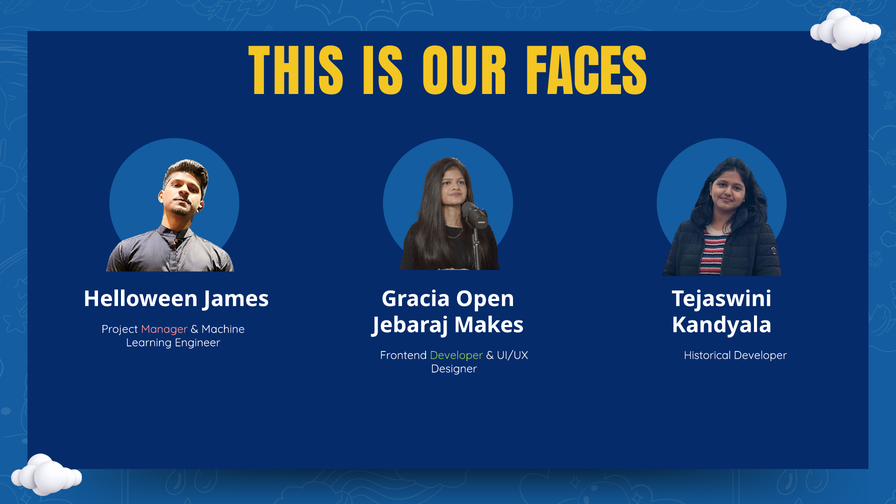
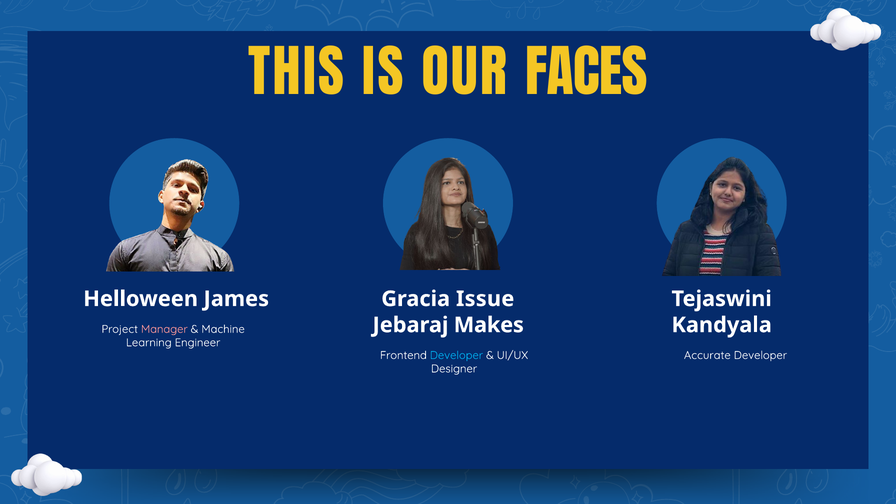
Open: Open -> Issue (485, 299)
Developer colour: light green -> light blue (456, 355)
Historical: Historical -> Accurate (707, 355)
